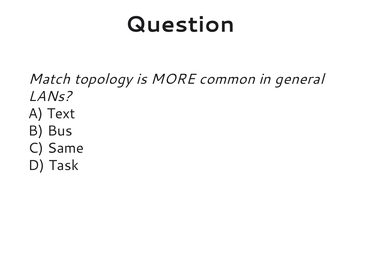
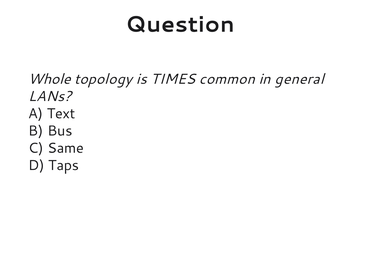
Match: Match -> Whole (49, 79)
MORE: MORE -> TIMES (173, 79)
Task: Task -> Taps (64, 165)
